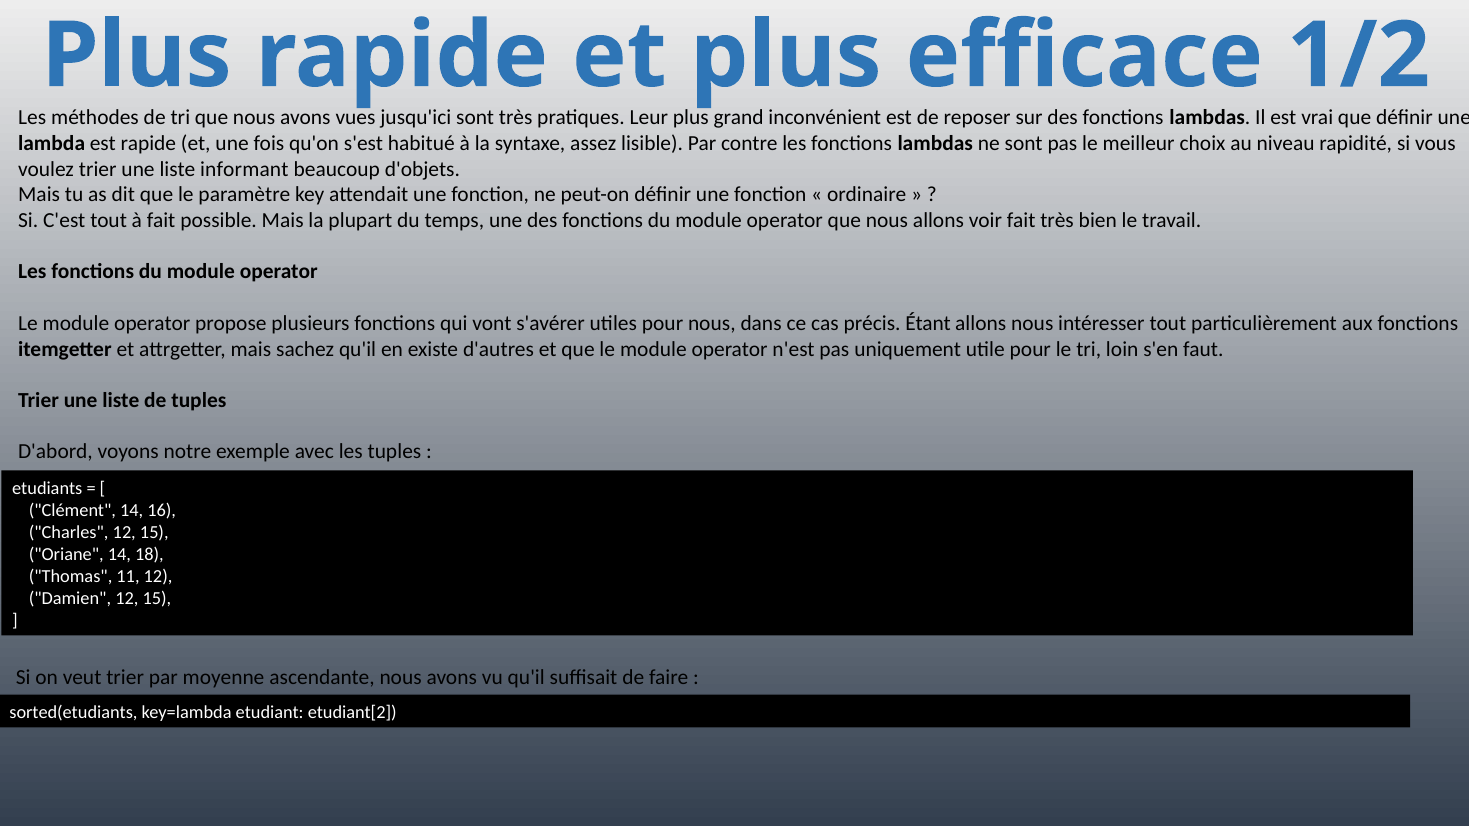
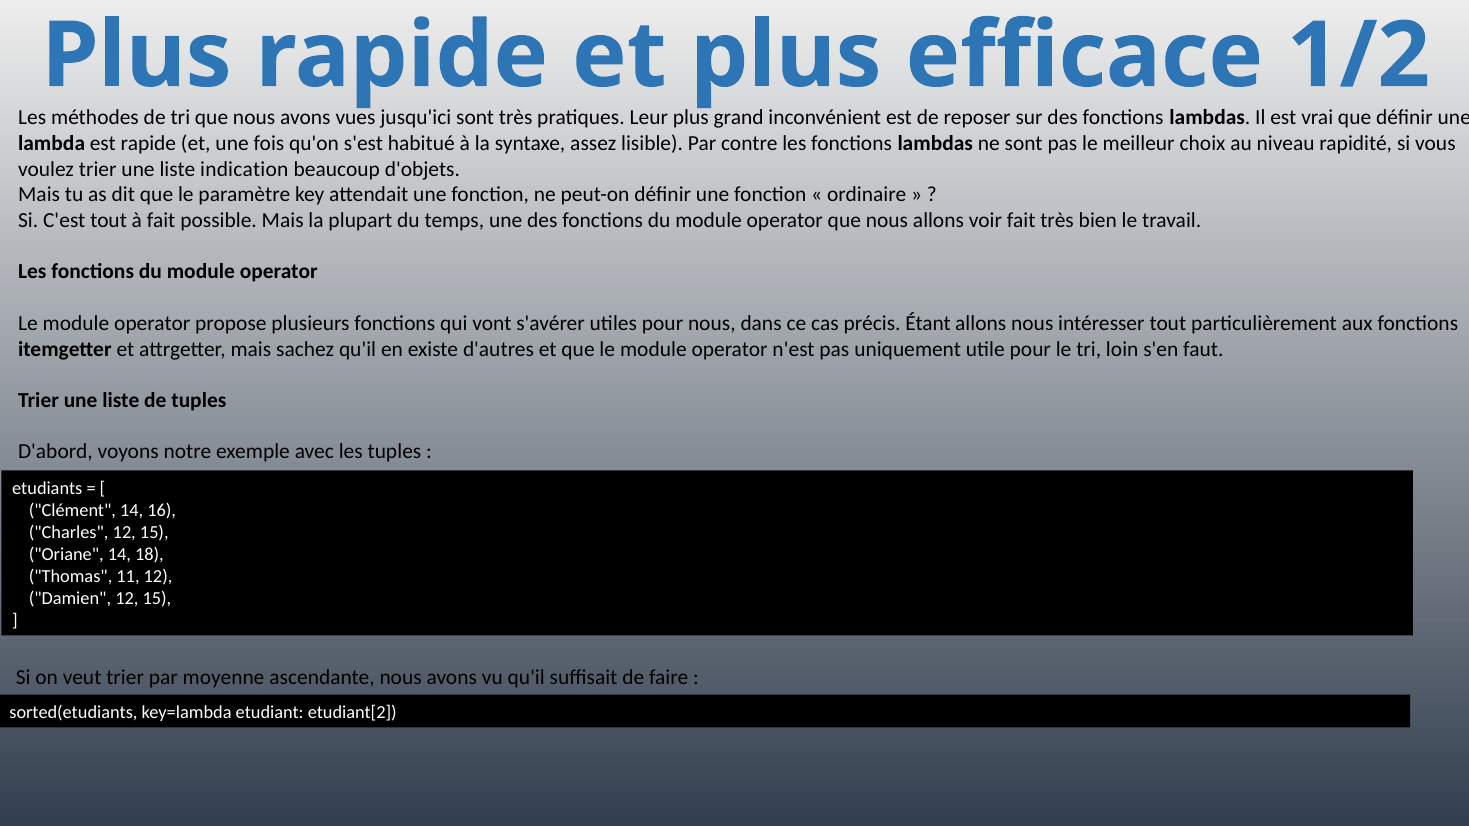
informant: informant -> indication (244, 169)
